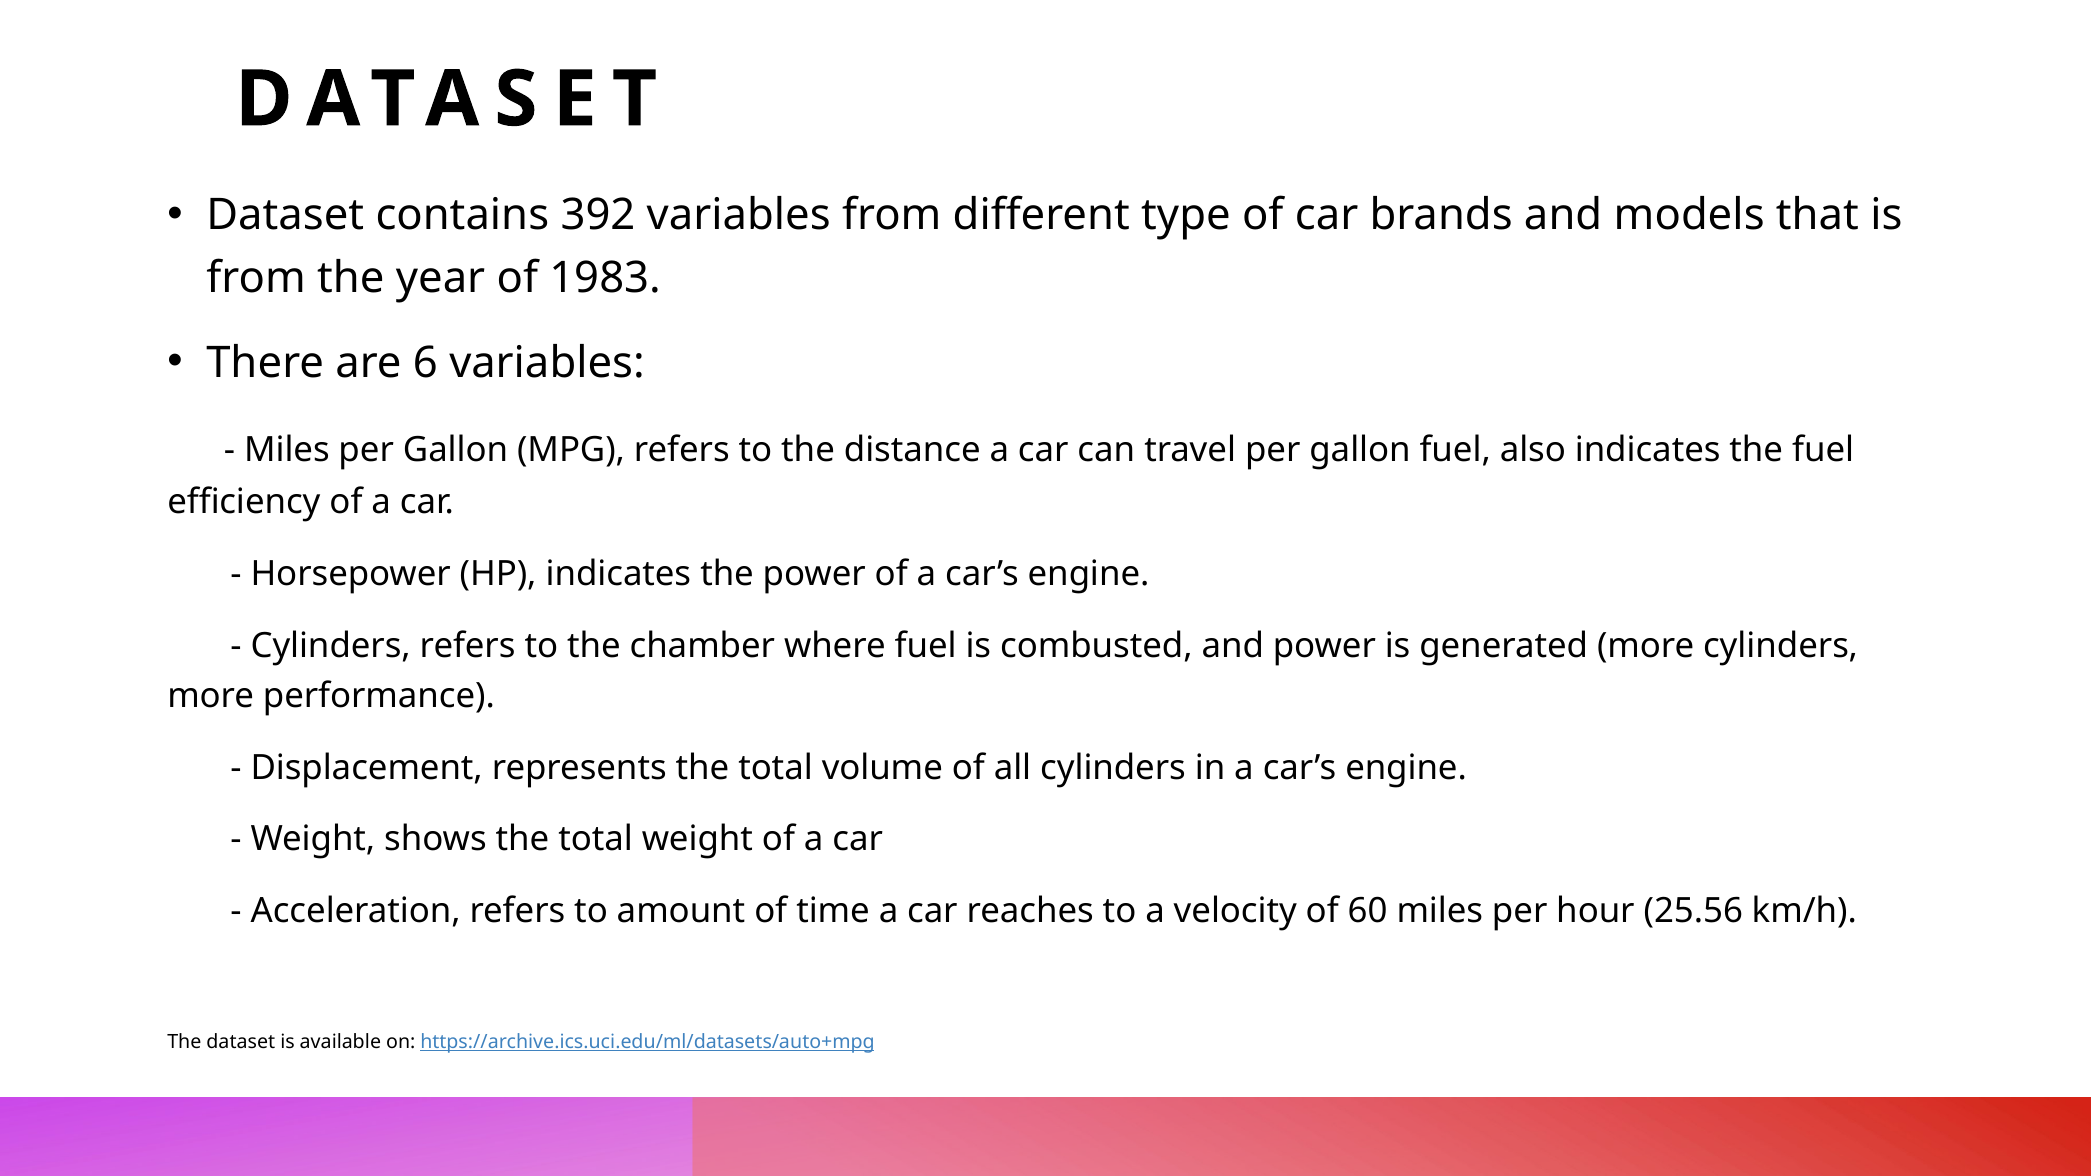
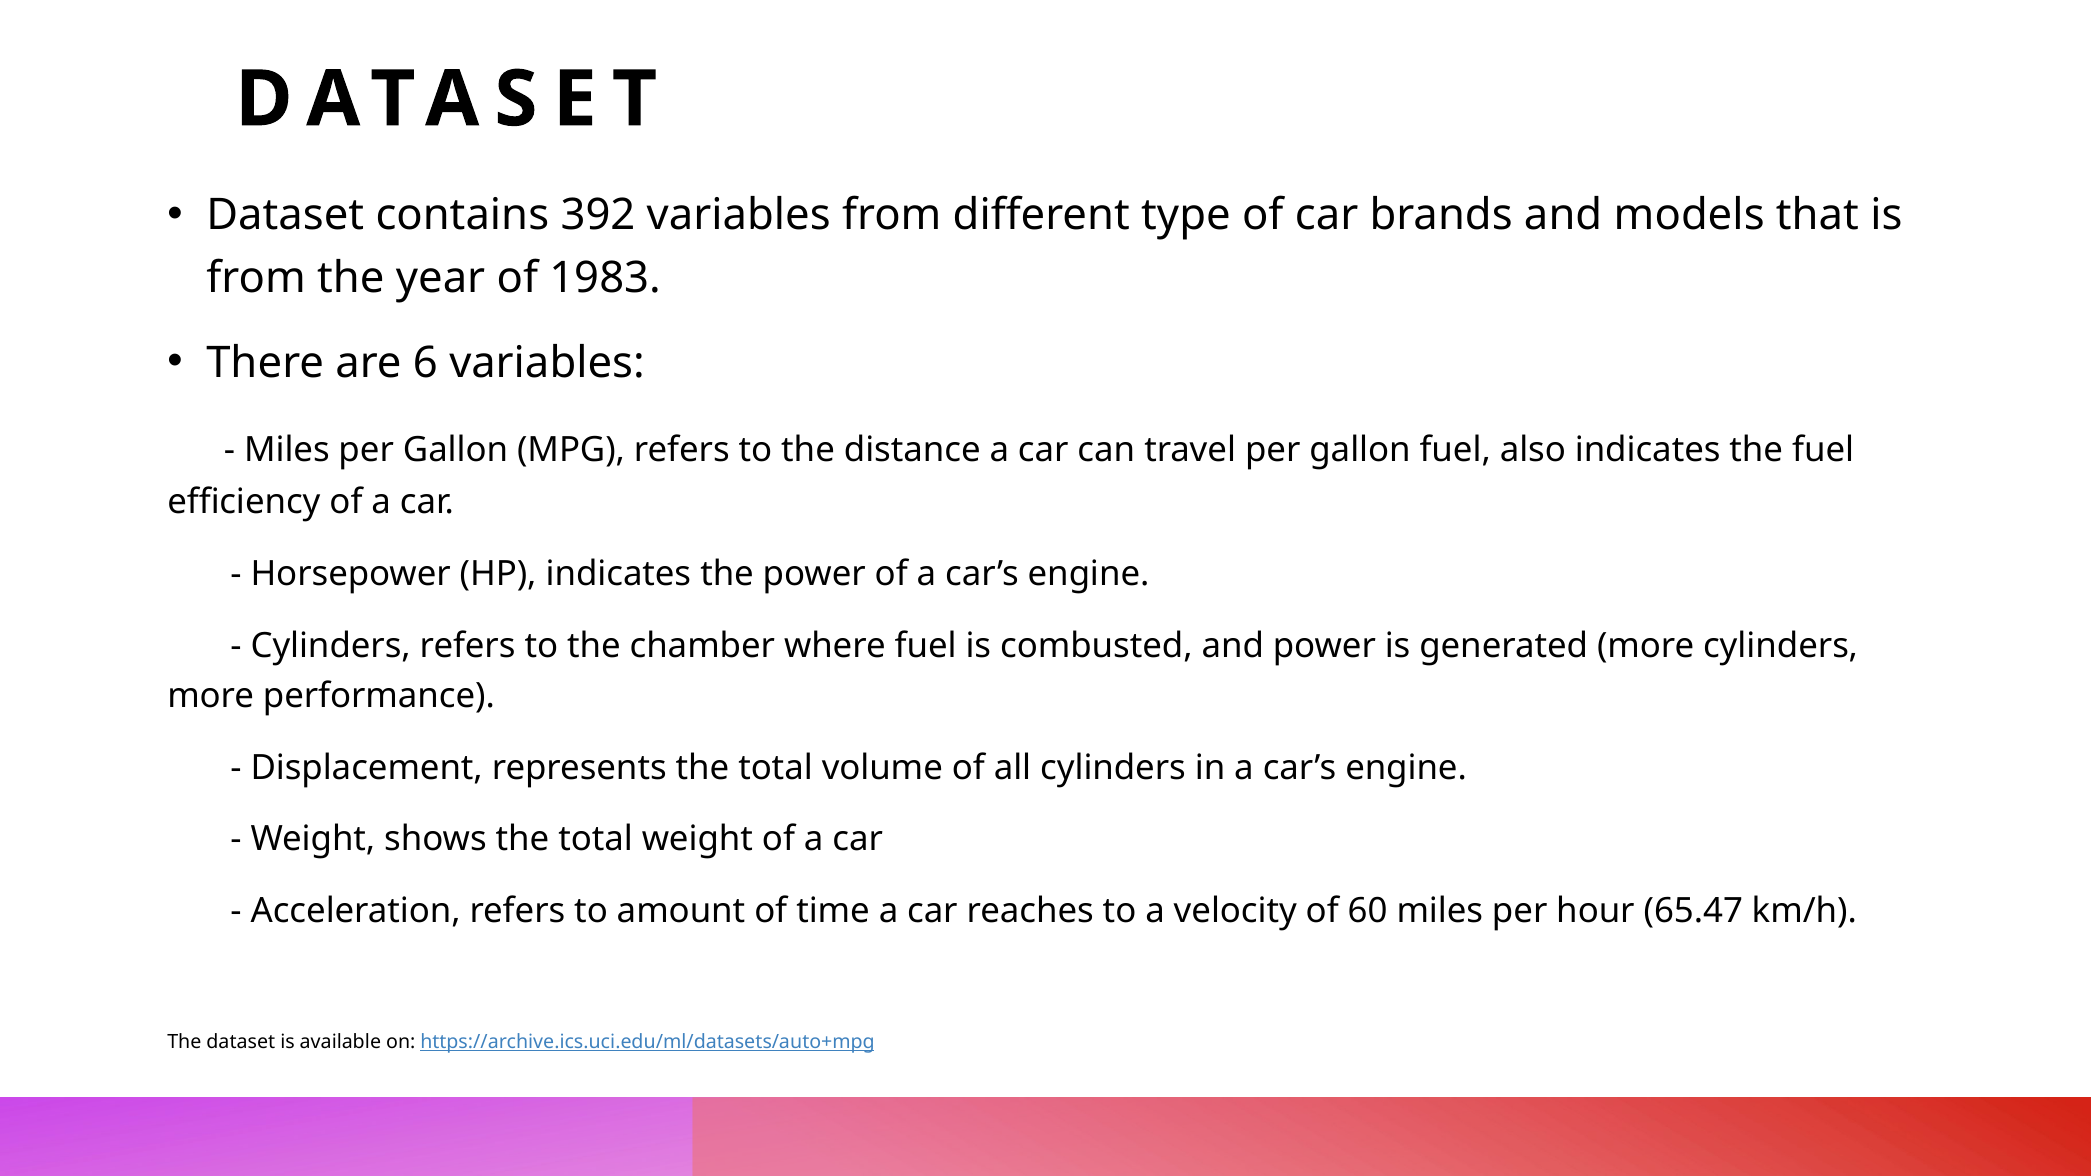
25.56: 25.56 -> 65.47 (1693, 911)
